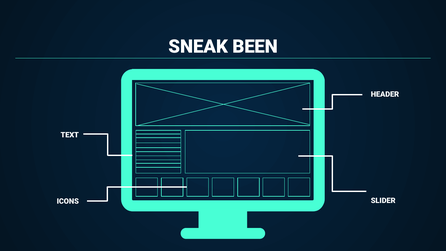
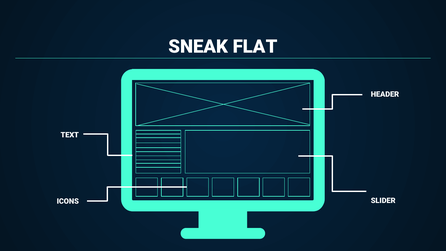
BEEN: BEEN -> FLAT (255, 47)
